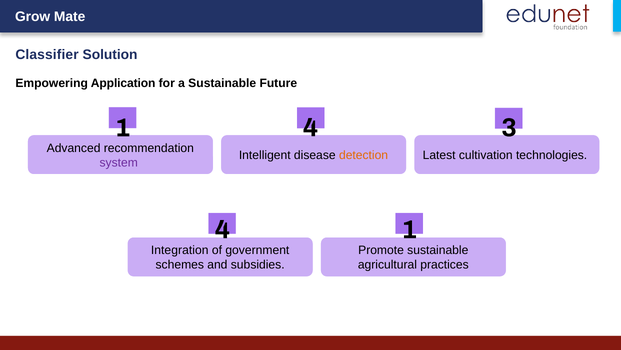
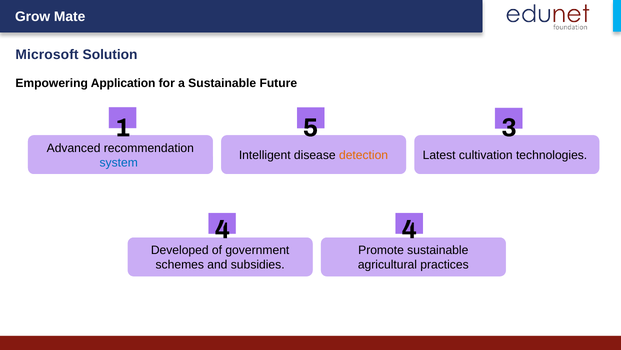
Classifier: Classifier -> Microsoft (47, 54)
1 4: 4 -> 5 (310, 127)
system colour: purple -> blue (119, 162)
4 1: 1 -> 4 (409, 229)
Integration: Integration -> Developed (180, 250)
